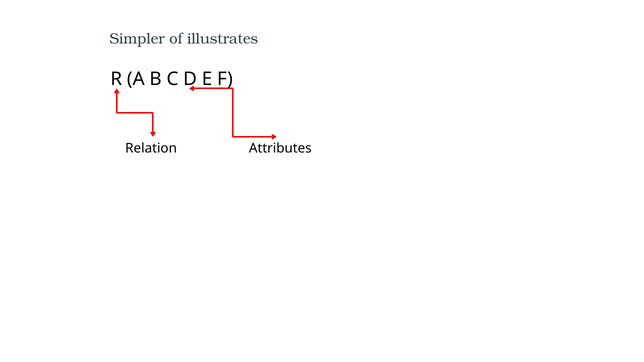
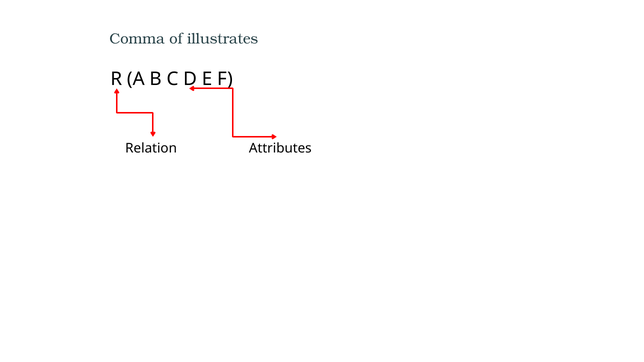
Simpler: Simpler -> Comma (137, 39)
